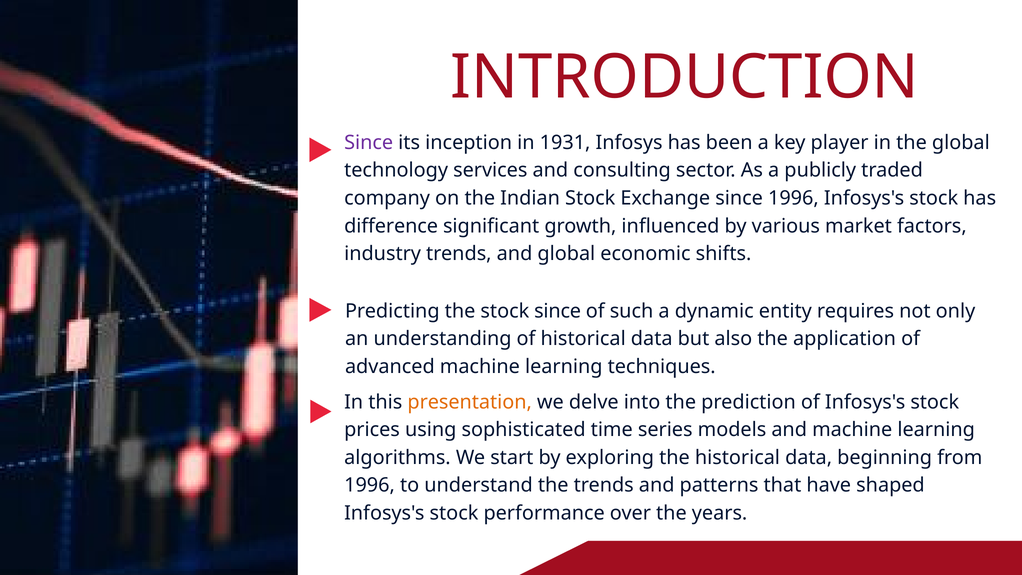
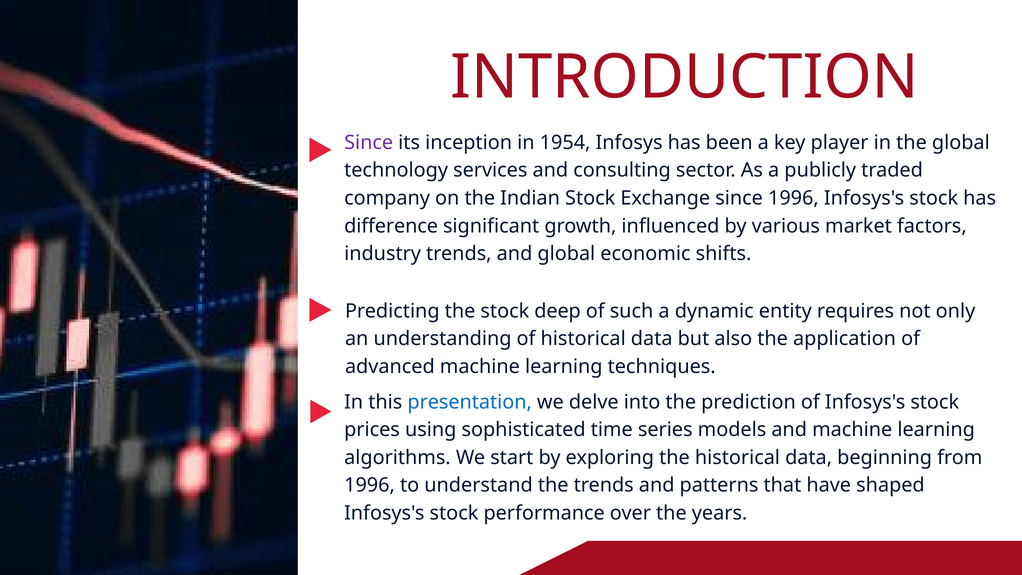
1931: 1931 -> 1954 (565, 142)
stock since: since -> deep (558, 311)
presentation colour: orange -> blue (470, 402)
